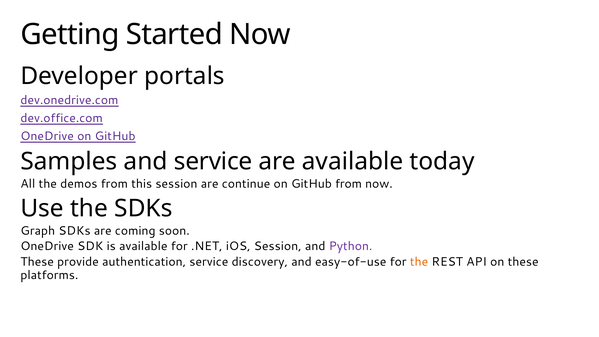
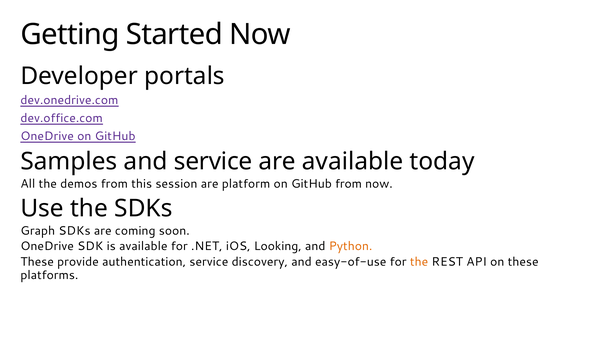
continue: continue -> platform (246, 184)
iOS Session: Session -> Looking (278, 246)
Python colour: purple -> orange (351, 246)
